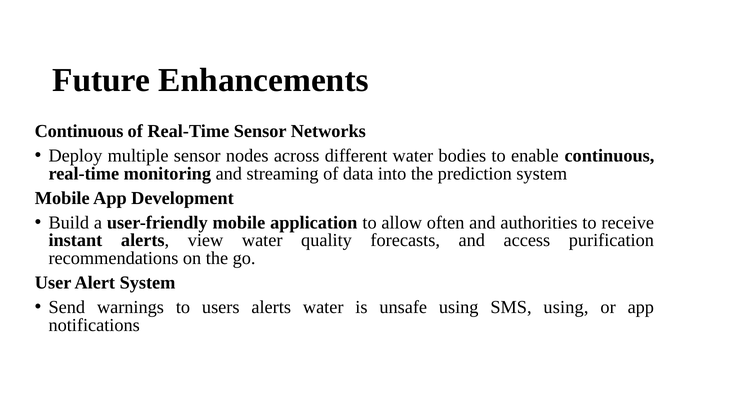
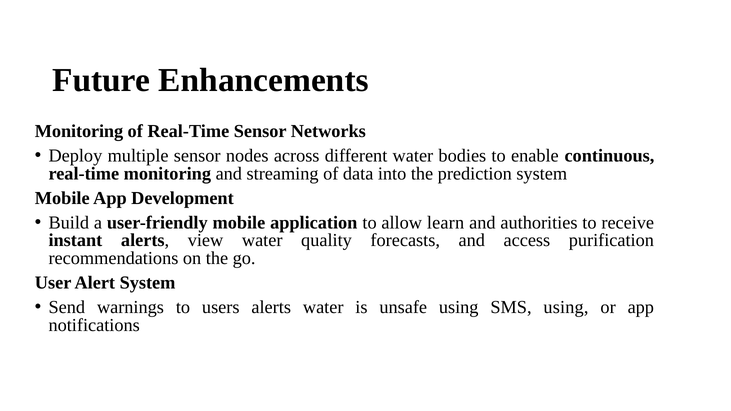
Continuous: Continuous -> Monitoring (79, 131)
often: often -> learn (446, 223)
